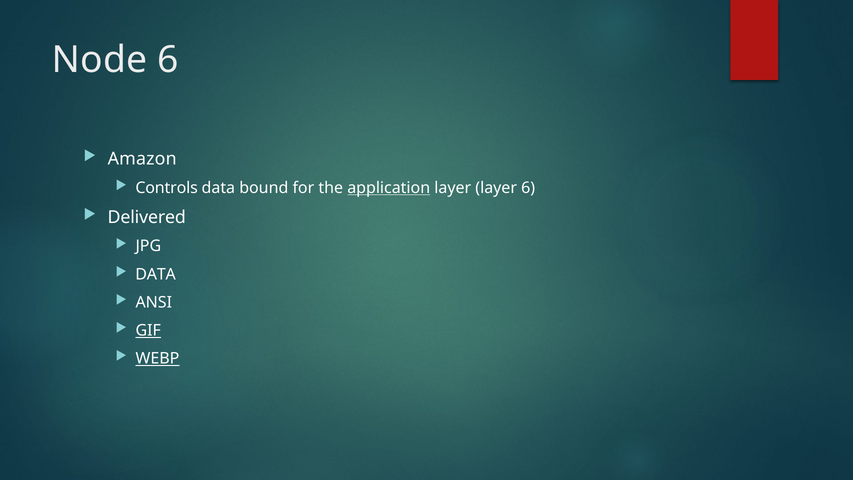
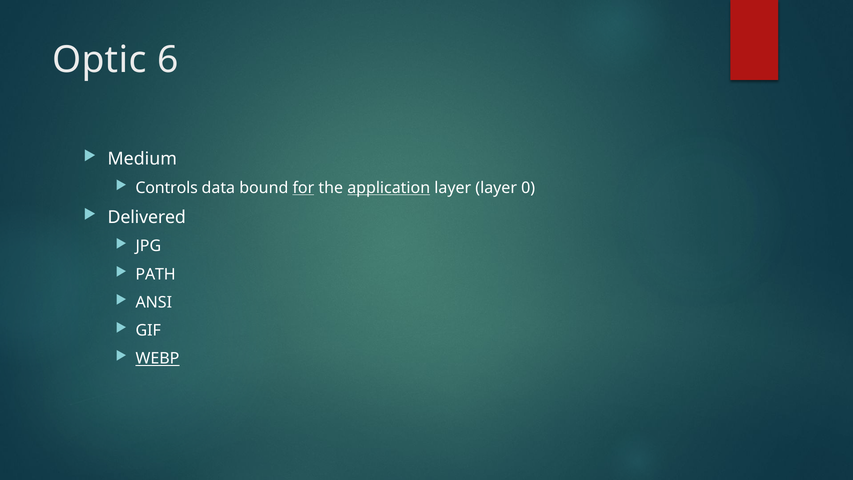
Node: Node -> Optic (99, 60)
Amazon: Amazon -> Medium (142, 159)
for underline: none -> present (303, 188)
layer 6: 6 -> 0 (528, 188)
DATA: DATA -> PATH (156, 274)
GIF underline: present -> none (148, 330)
